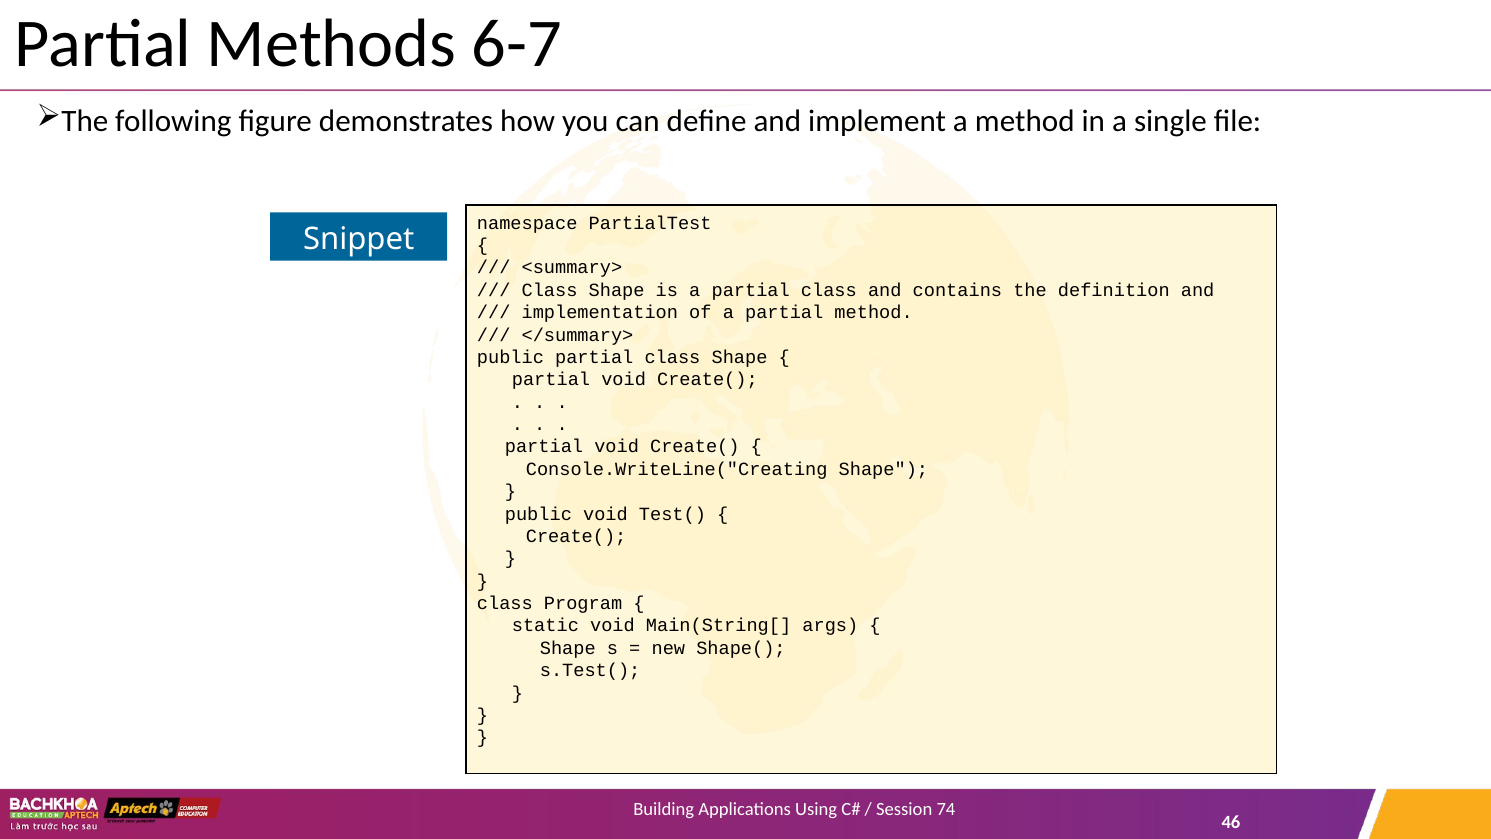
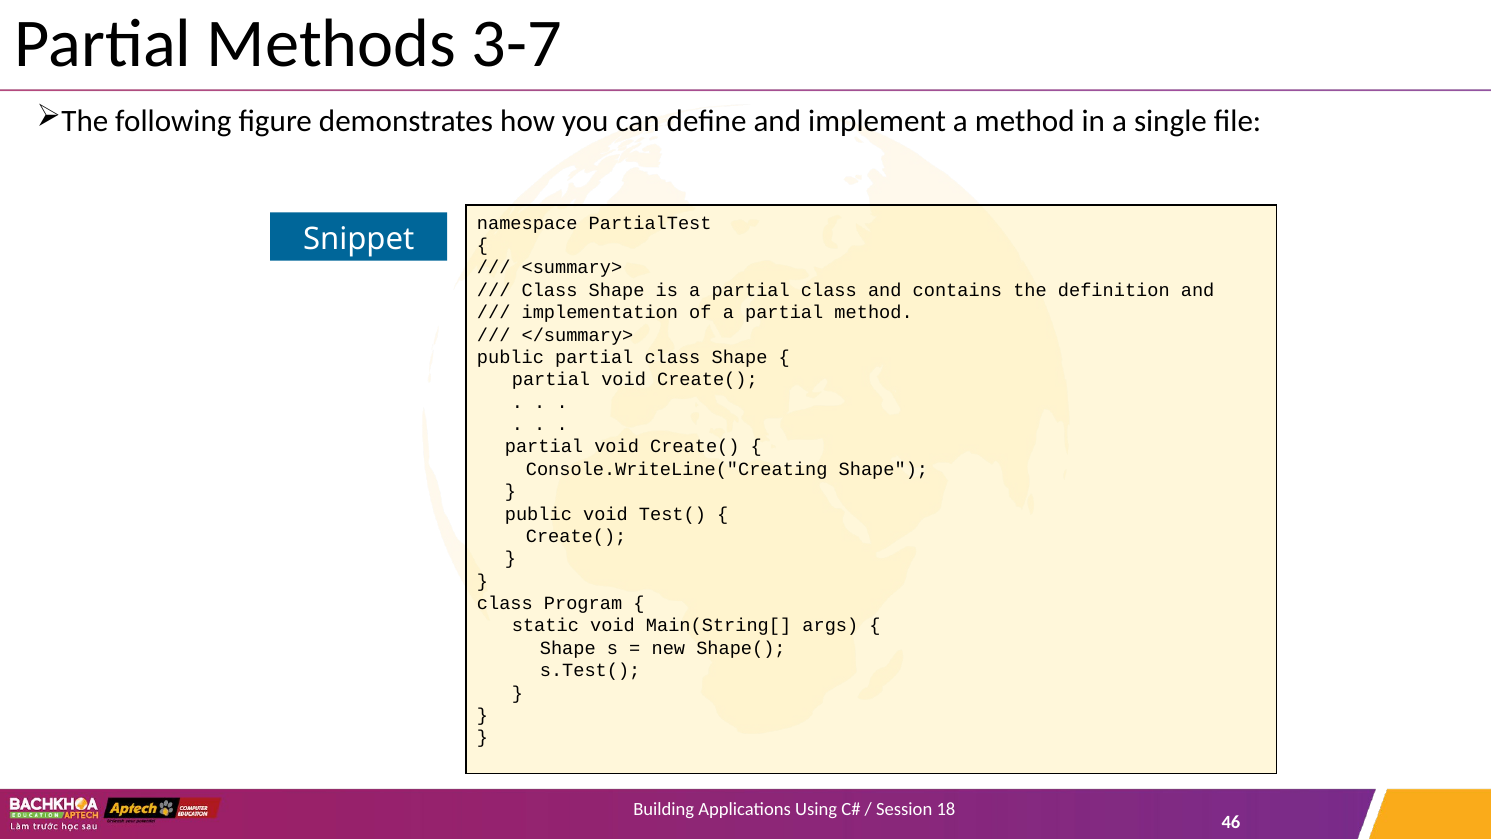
6-7: 6-7 -> 3-7 (517, 44)
74: 74 -> 18 (946, 809)
